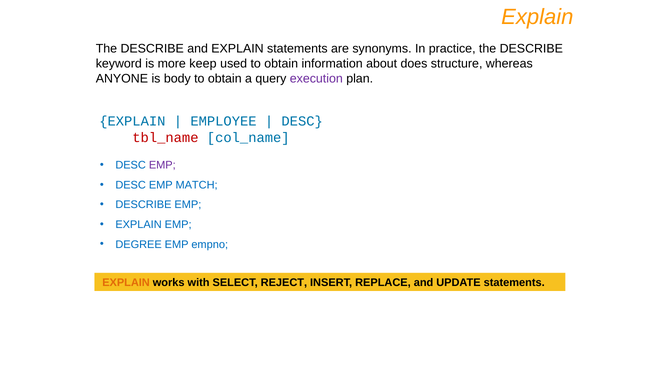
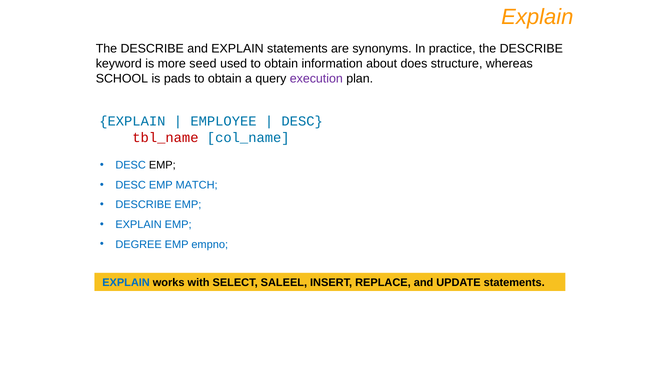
keep: keep -> seed (203, 64)
ANYONE: ANYONE -> SCHOOL (122, 79)
body: body -> pads (177, 79)
EMP colour: purple -> black (162, 165)
EXPLAIN colour: orange -> blue (126, 282)
REJECT: REJECT -> SALEEL (284, 282)
